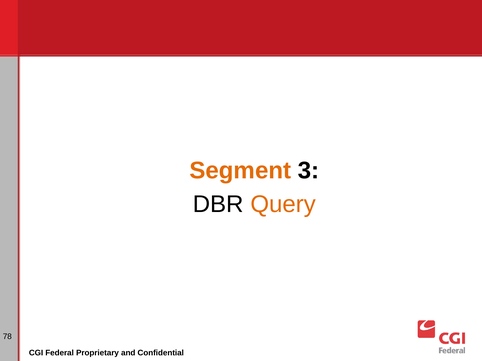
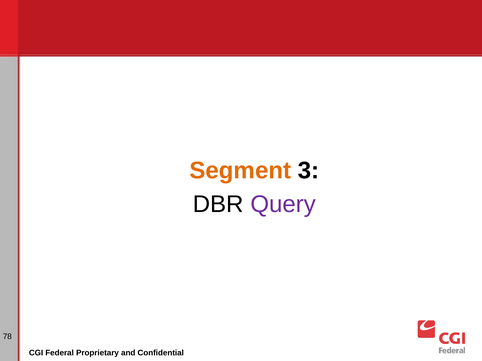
Query colour: orange -> purple (283, 205)
